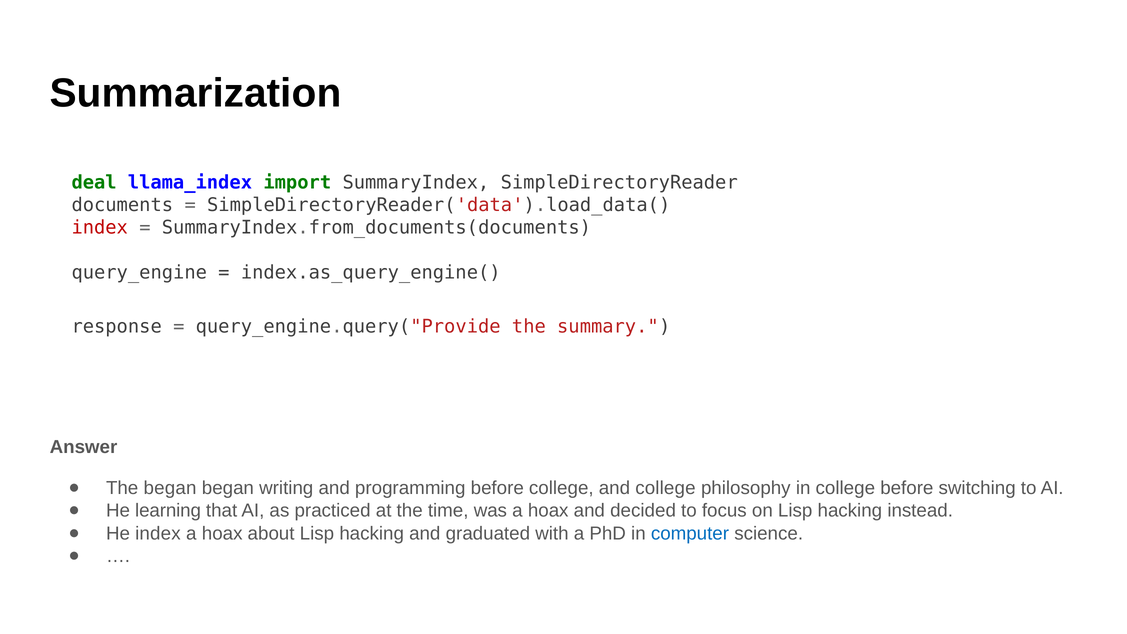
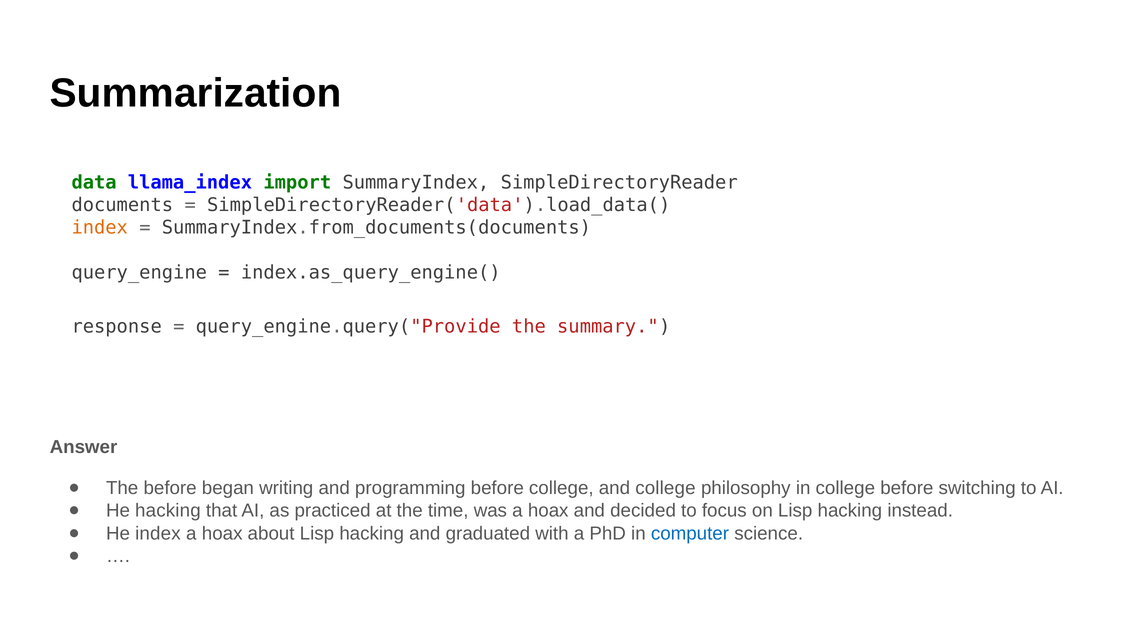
deal: deal -> data (94, 182)
index colour: red -> orange (100, 227)
The began: began -> before (170, 488)
He learning: learning -> hacking (168, 511)
